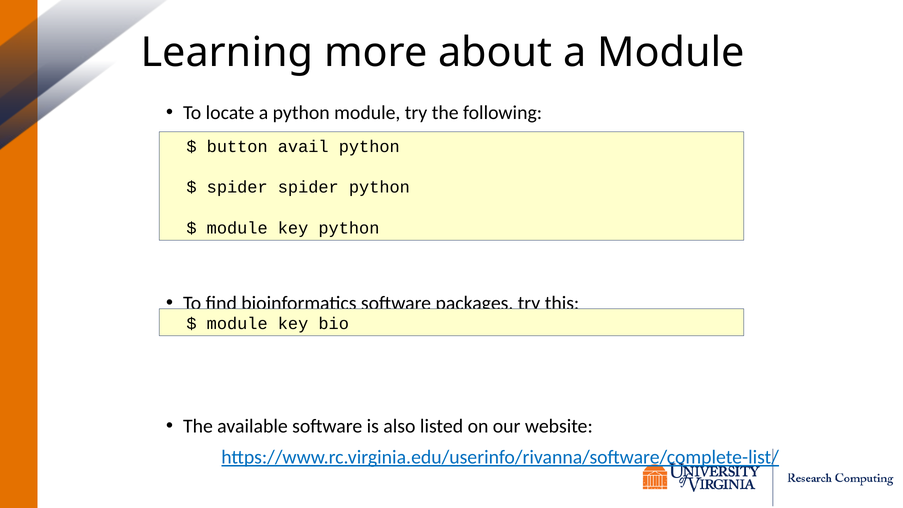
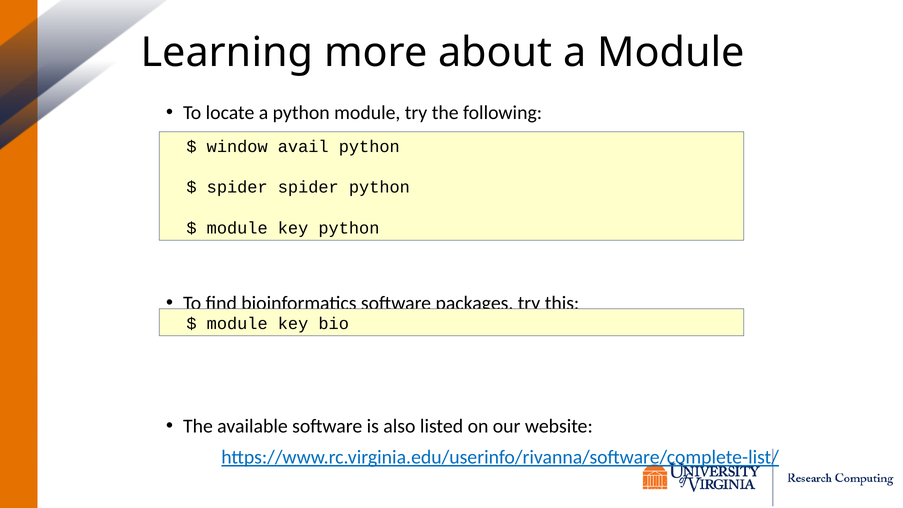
button: button -> window (237, 147)
